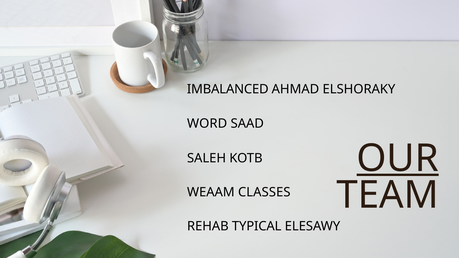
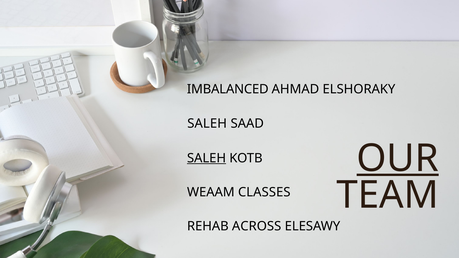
WORD: WORD -> SALEH (207, 124)
SALEH underline: none -> present (207, 158)
TYPICAL: TYPICAL -> ACROSS (257, 226)
